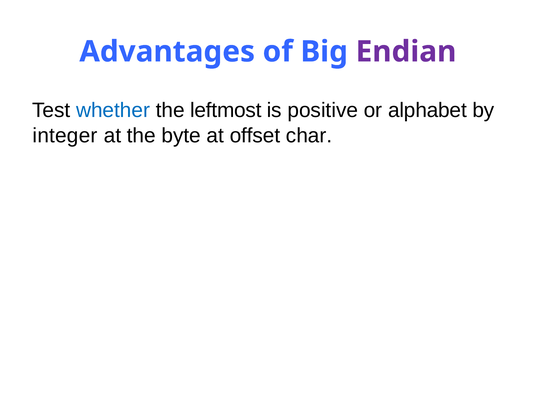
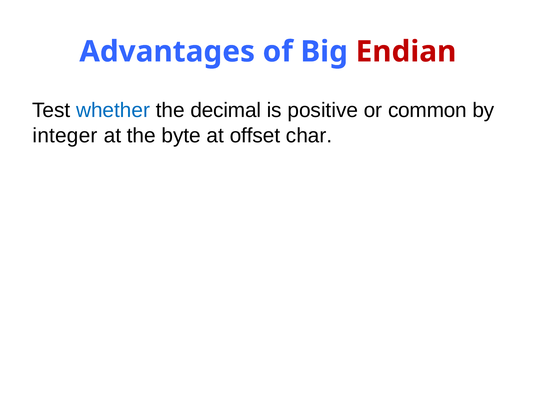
Endian colour: purple -> red (406, 52)
leftmost: leftmost -> decimal (226, 110)
alphabet: alphabet -> common (427, 110)
